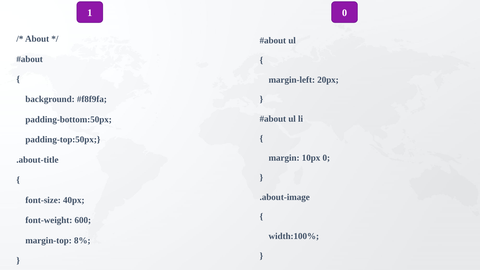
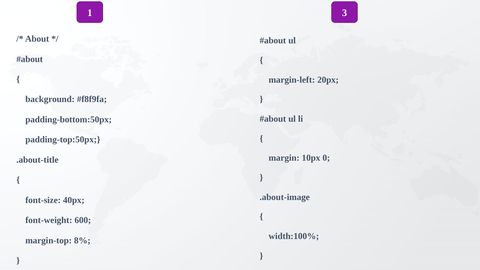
1 0: 0 -> 3 (345, 13)
